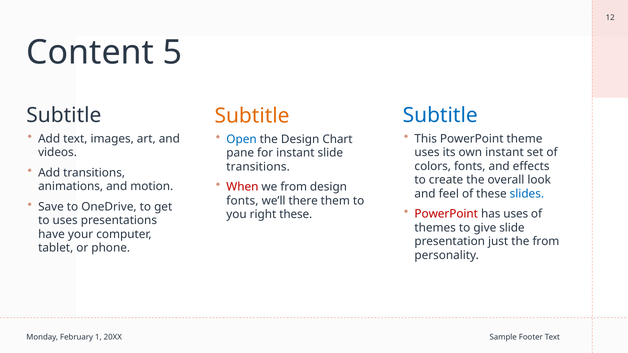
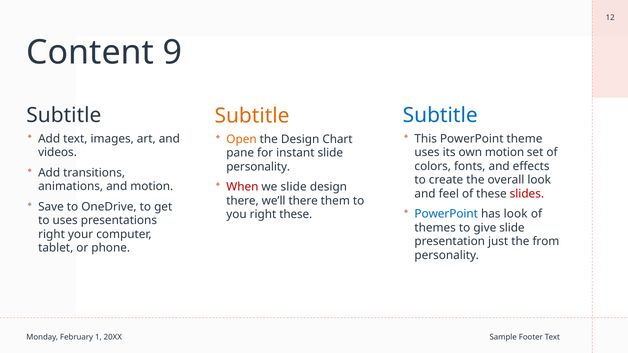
5: 5 -> 9 (173, 53)
Open colour: blue -> orange (241, 139)
own instant: instant -> motion (505, 153)
transitions: transitions -> personality (258, 167)
we from: from -> slide (294, 187)
slides colour: blue -> red (527, 194)
fonts: fonts -> there (243, 201)
PowerPoint colour: red -> blue (446, 214)
has uses: uses -> look (516, 214)
have: have -> right (52, 234)
